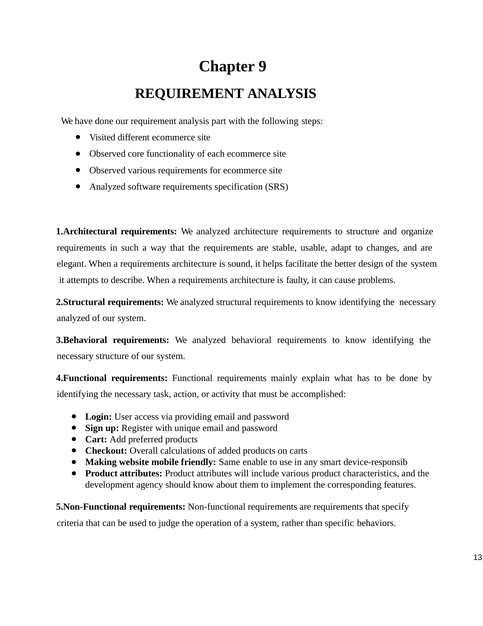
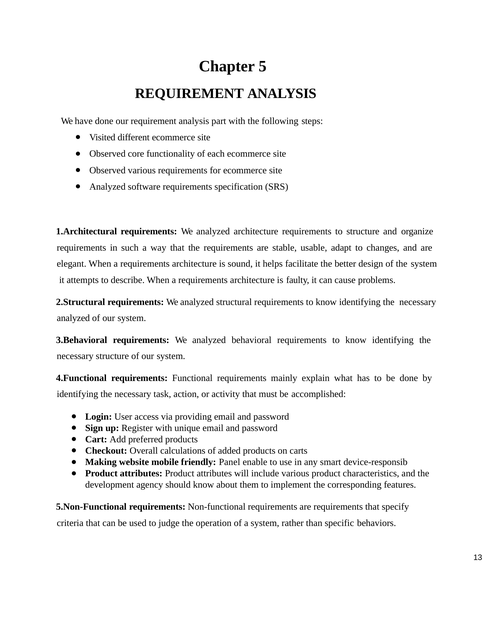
9: 9 -> 5 (263, 66)
Same: Same -> Panel (230, 461)
